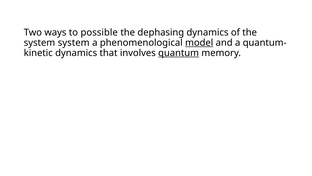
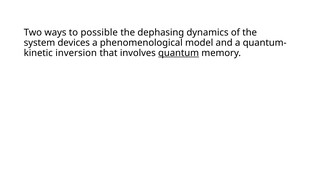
system system: system -> devices (74, 43)
model underline: present -> none (199, 43)
dynamics: dynamics -> inversion (76, 53)
